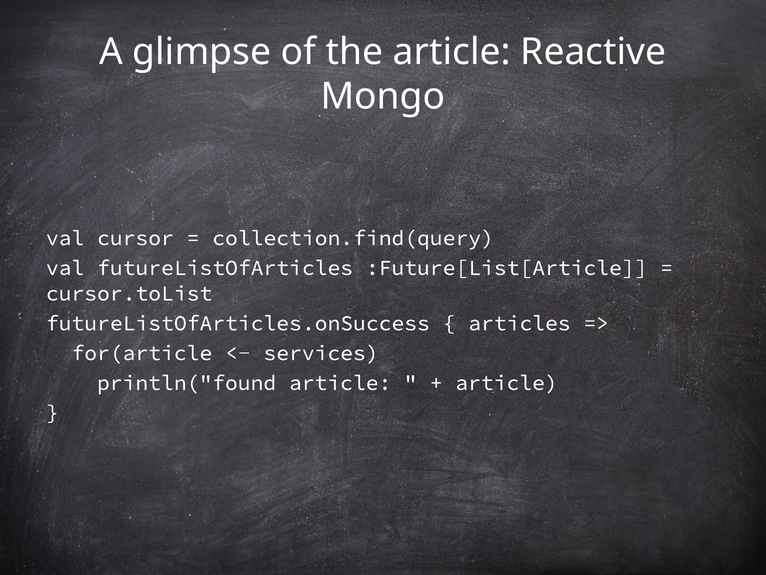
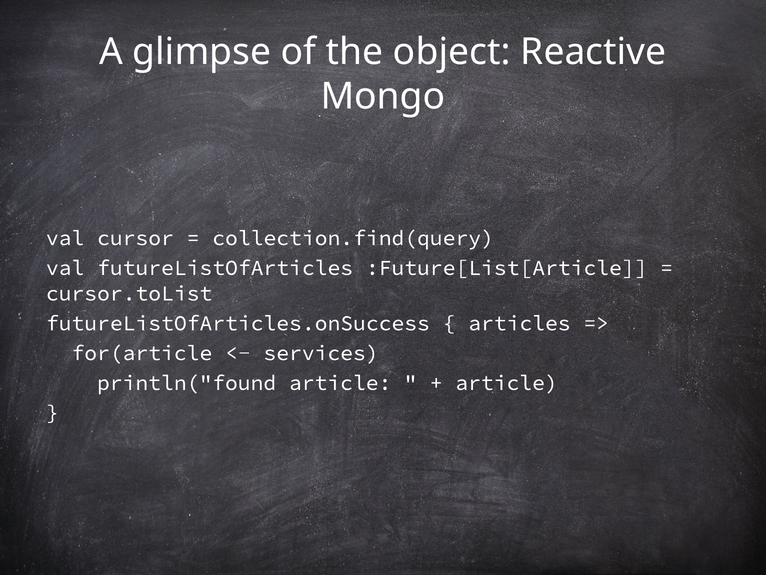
the article: article -> object (452, 52)
